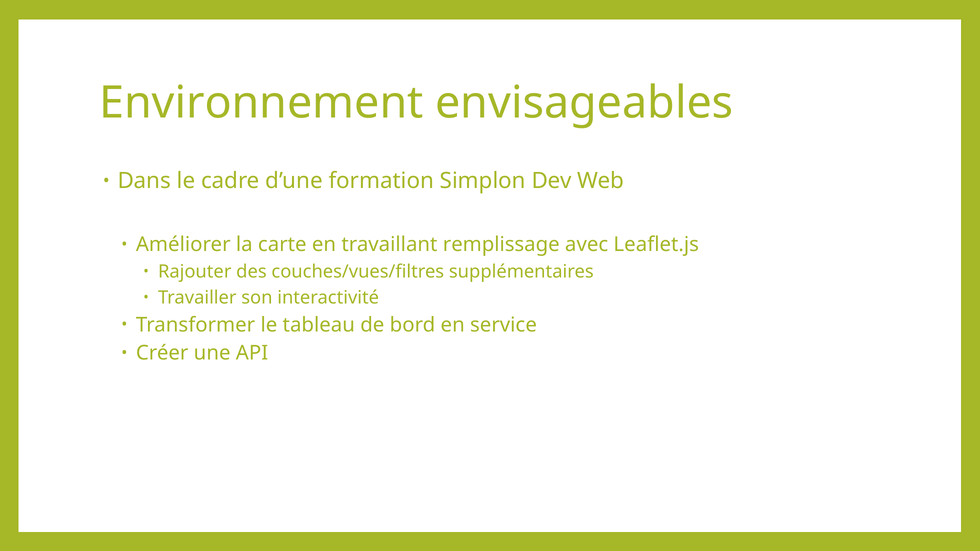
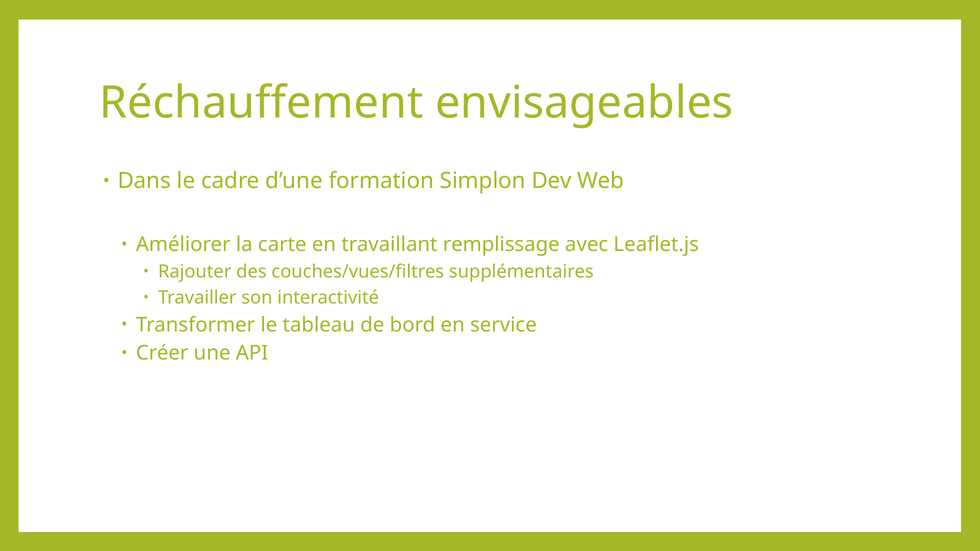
Environnement: Environnement -> Réchauffement (261, 103)
